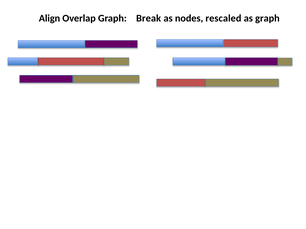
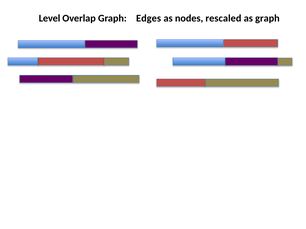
Align: Align -> Level (50, 18)
Break: Break -> Edges (149, 18)
